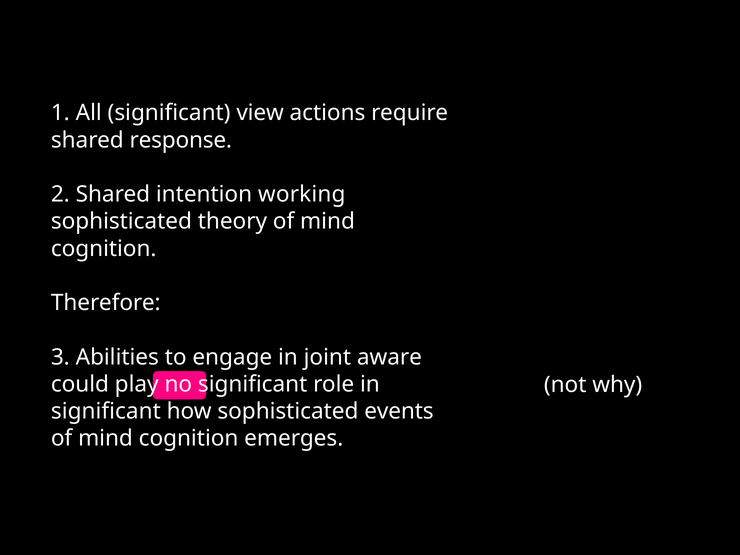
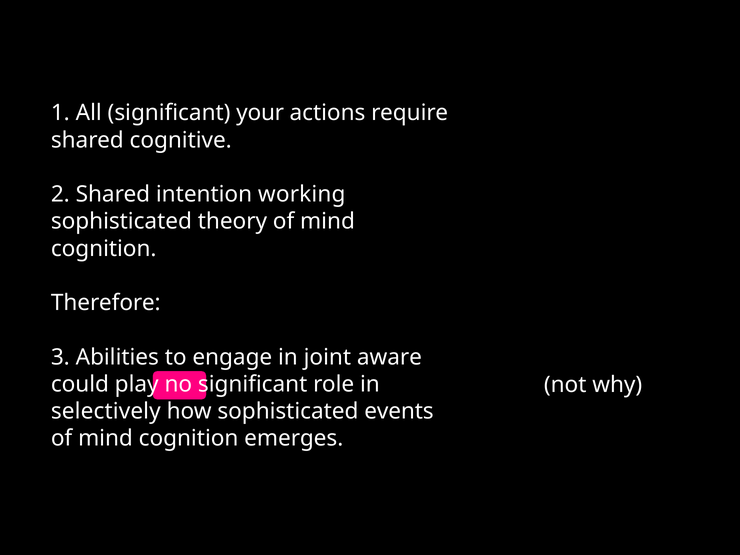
view: view -> your (260, 113)
response: response -> cognitive (181, 140)
significant: significant -> selectively (106, 411)
